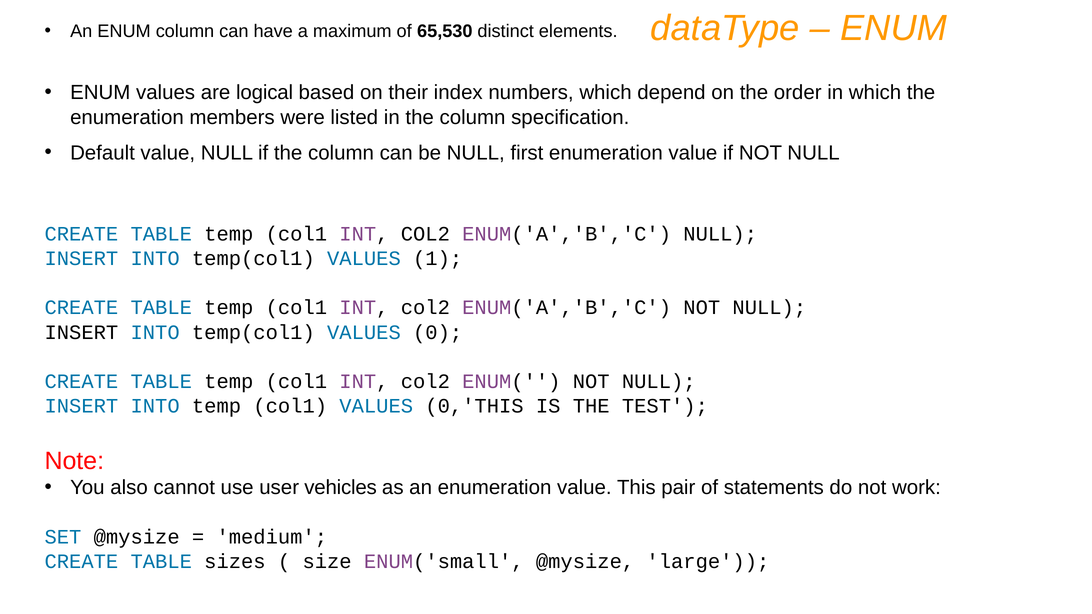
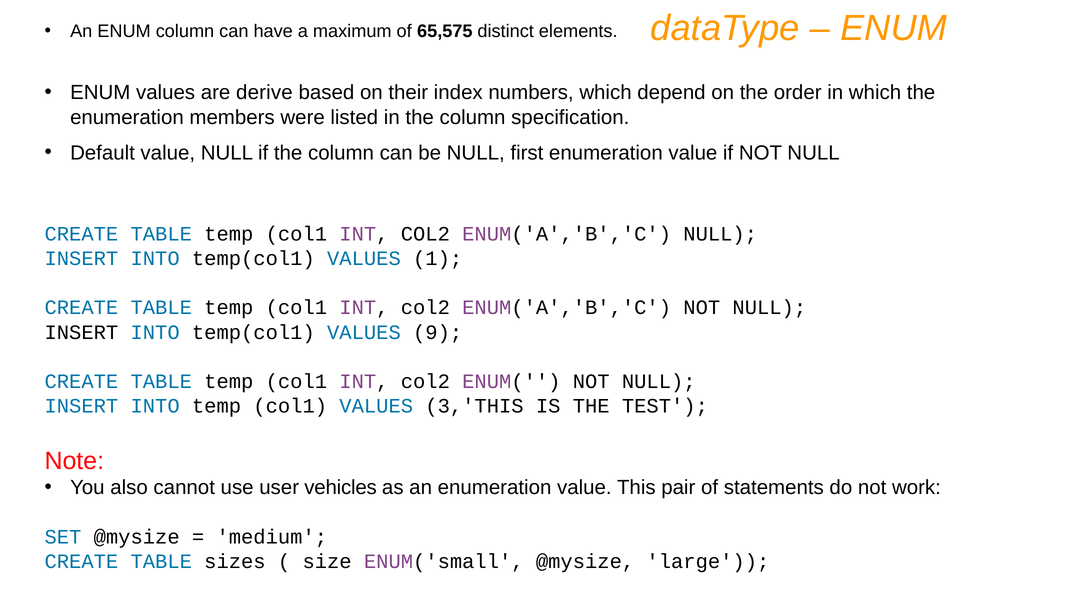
65,530: 65,530 -> 65,575 (445, 31)
logical: logical -> derive (264, 93)
0: 0 -> 9 (438, 332)
0,'THIS: 0,'THIS -> 3,'THIS (474, 406)
